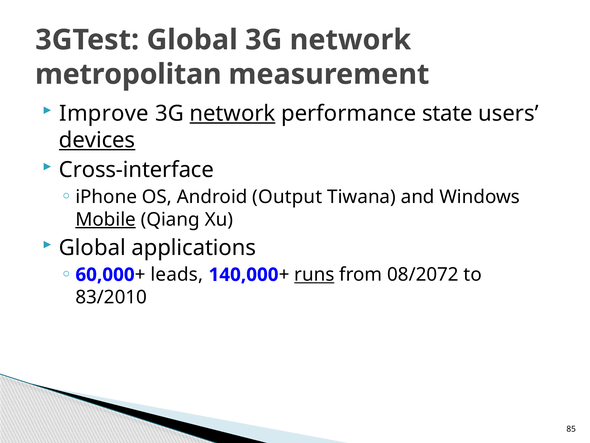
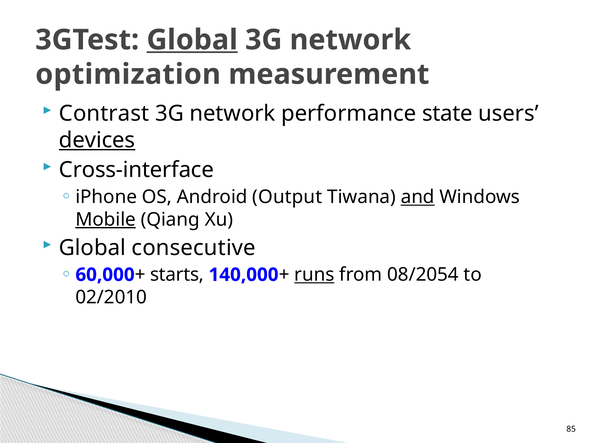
Global underline: none -> present (192, 40)
metropolitan: metropolitan -> optimization (128, 74)
Improve: Improve -> Contrast (104, 113)
network underline: present -> none (232, 113)
and underline: none -> present (418, 197)
applications: applications -> consecutive (194, 247)
leads: leads -> starts (177, 274)
08/2072: 08/2072 -> 08/2054 (423, 274)
83/2010: 83/2010 -> 02/2010 (111, 297)
